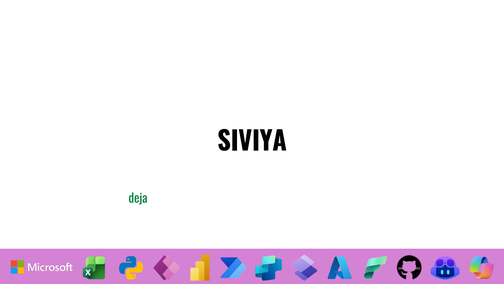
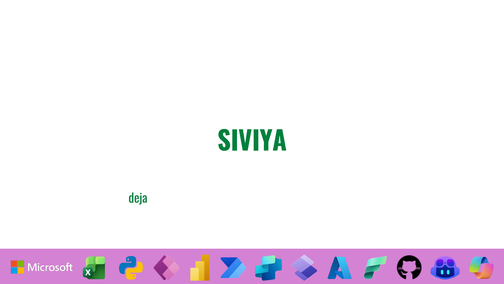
SIVIYA colour: black -> green (252, 142)
